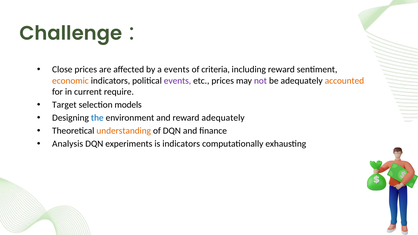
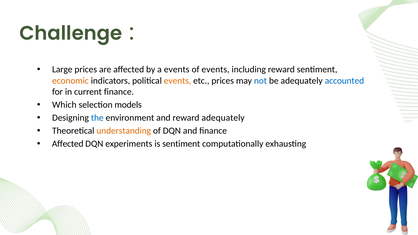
Close: Close -> Large (62, 70)
of criteria: criteria -> events (216, 70)
events colour: purple -> orange (178, 81)
not colour: purple -> blue (260, 81)
accounted colour: orange -> blue (344, 81)
current require: require -> finance (119, 92)
Target: Target -> Which (64, 105)
Analysis: Analysis -> Affected (68, 144)
is indicators: indicators -> sentiment (181, 144)
